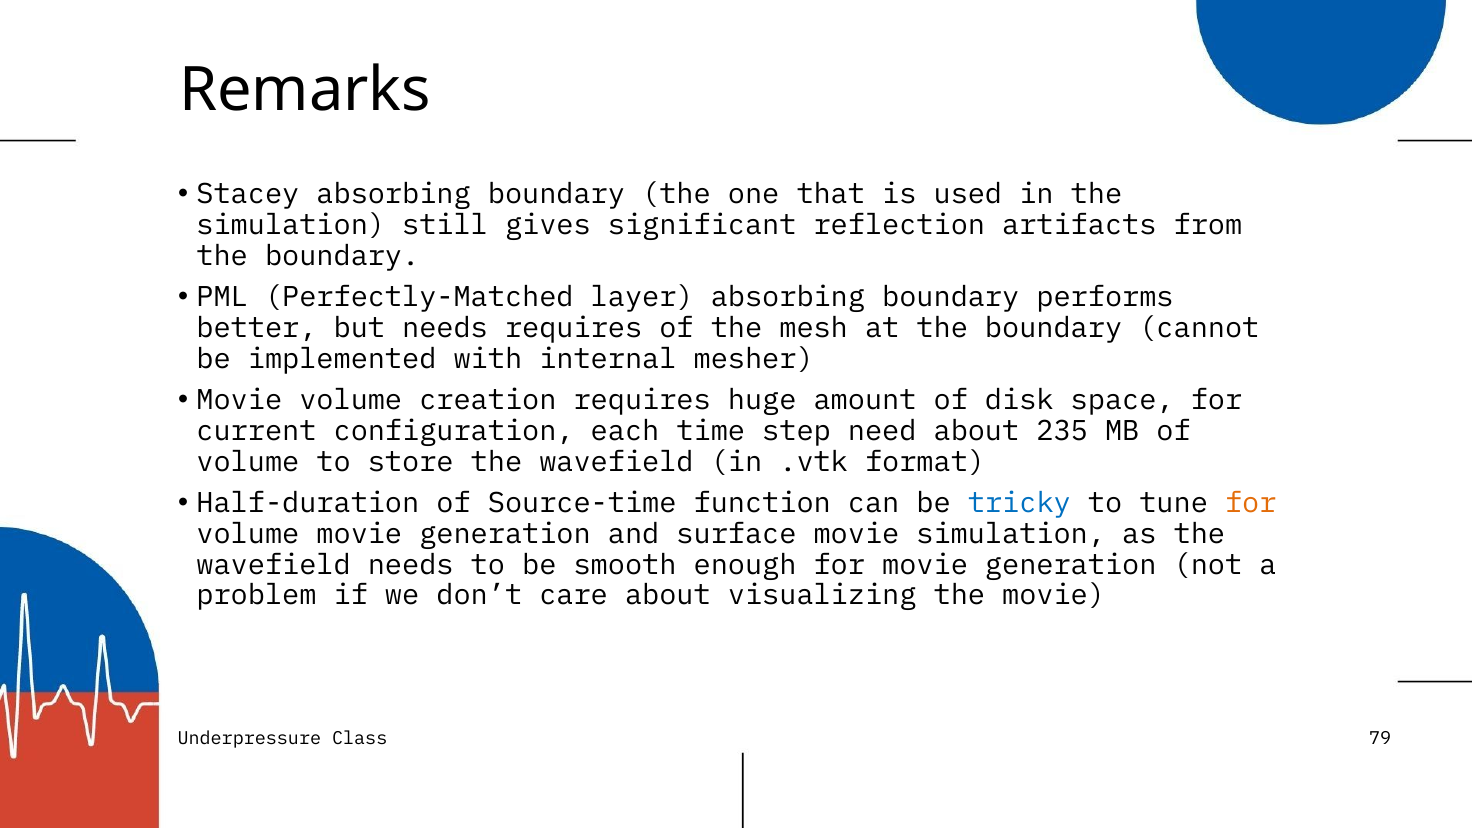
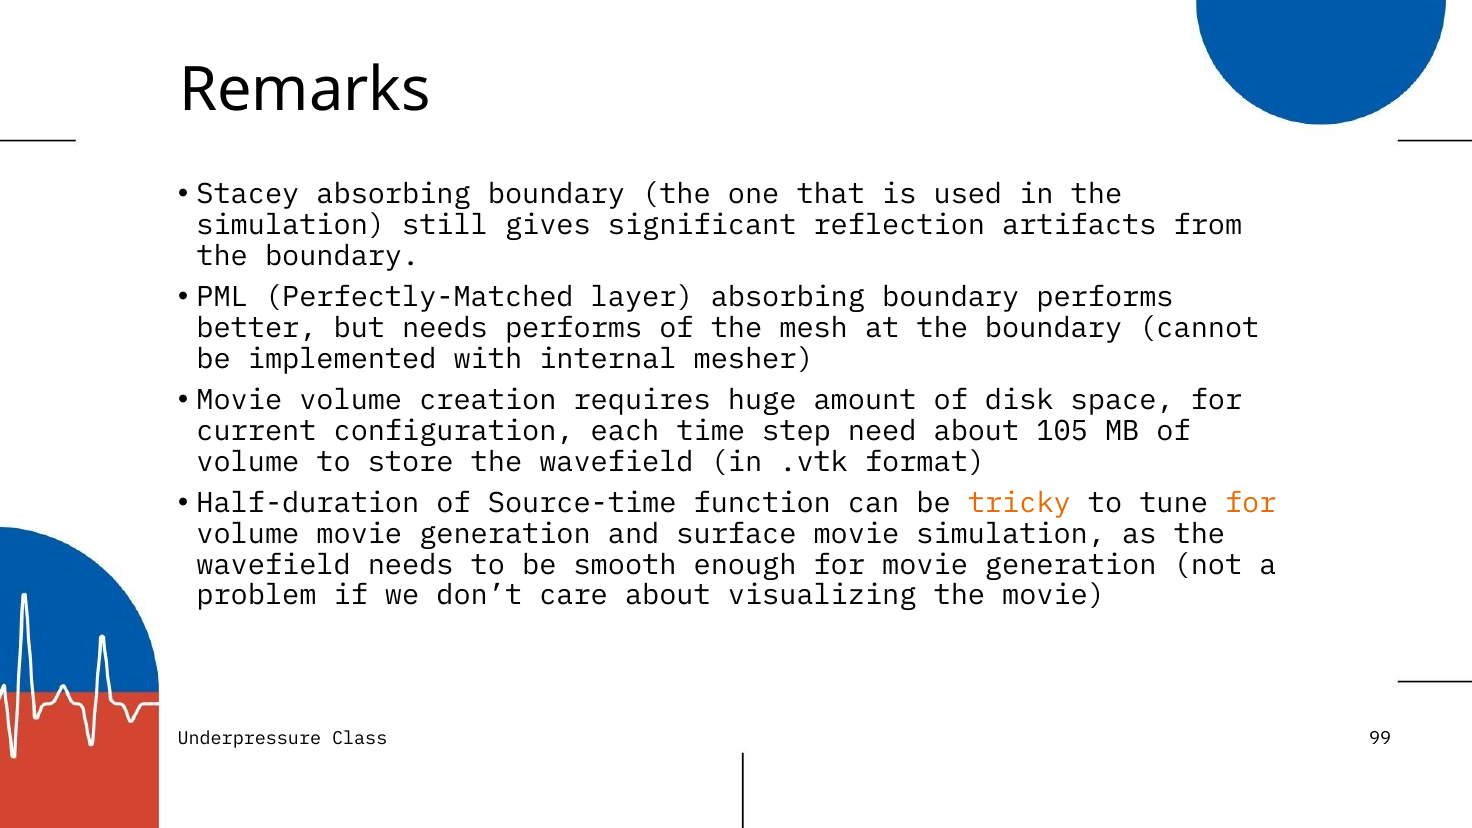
needs requires: requires -> performs (574, 328)
235: 235 -> 105 (1062, 431)
tricky colour: blue -> orange (1019, 503)
79: 79 -> 99 (1380, 739)
